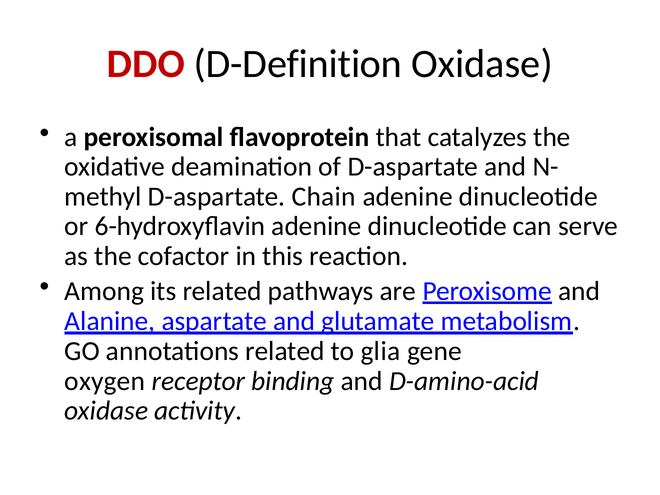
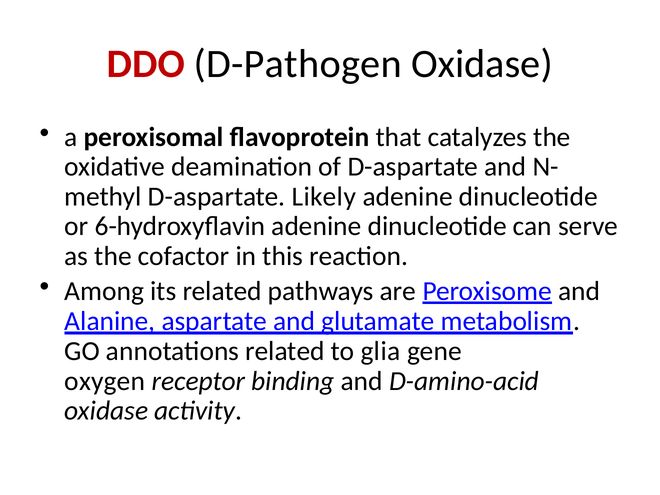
D-Definition: D-Definition -> D-Pathogen (298, 64)
Chain: Chain -> Likely (324, 197)
